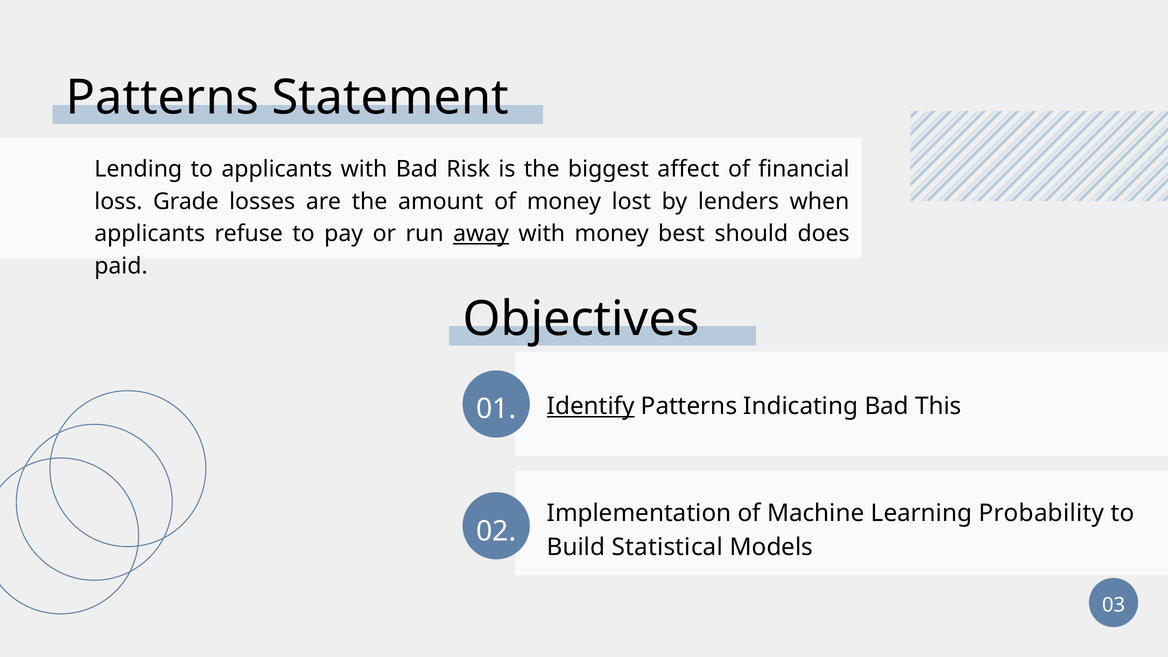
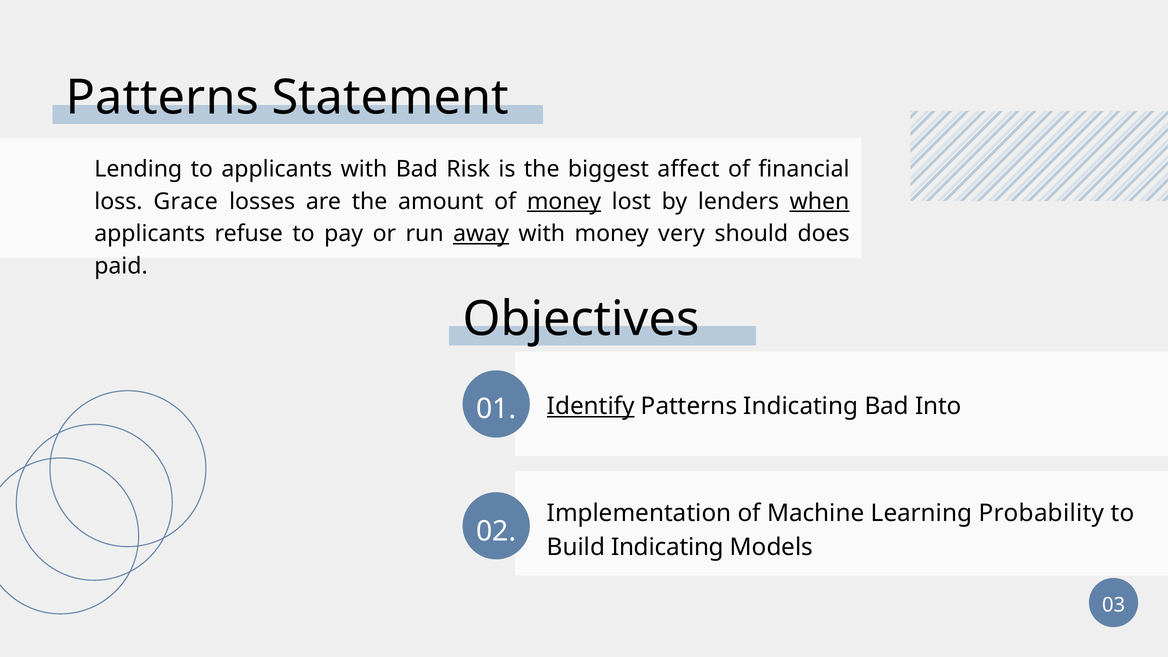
Grade: Grade -> Grace (186, 201)
money underline: none -> present (564, 201)
when underline: none -> present (820, 201)
best: best -> very (681, 234)
This: This -> Into (938, 406)
Build Statistical: Statistical -> Indicating (668, 547)
